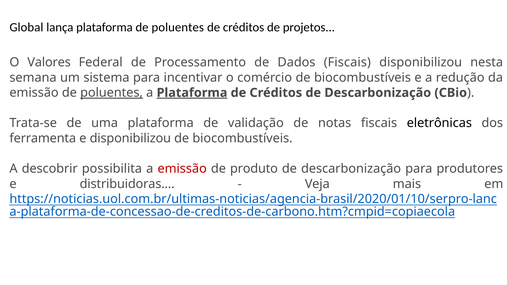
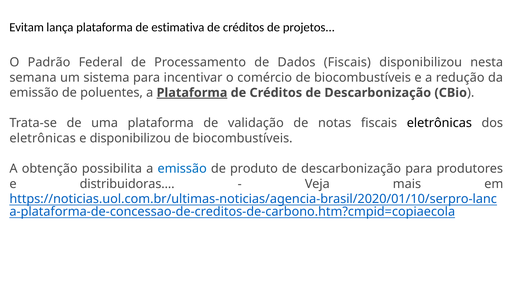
Global: Global -> Evitam (27, 27)
plataforma de poluentes: poluentes -> estimativa (178, 27)
Valores: Valores -> Padrão (49, 62)
poluentes underline: present -> none (112, 93)
ferramenta: ferramenta -> eletrônicas (43, 138)
descobrir: descobrir -> obtenção (50, 169)
emissão colour: red -> blue (182, 169)
